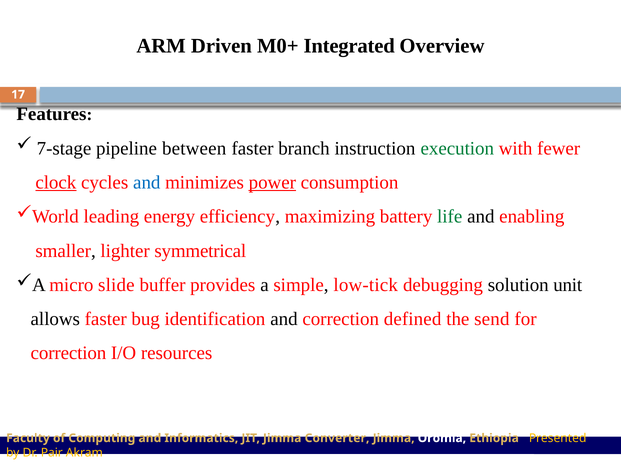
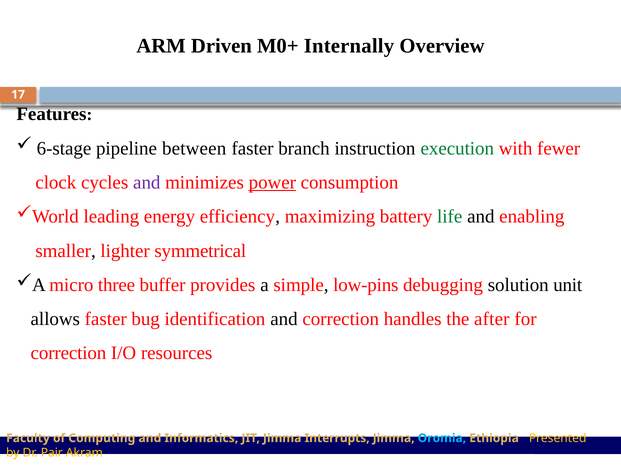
Integrated: Integrated -> Internally (349, 46)
7-stage: 7-stage -> 6-stage (64, 148)
clock underline: present -> none (56, 182)
and colour: blue -> purple (147, 182)
slide: slide -> three (117, 285)
low-tick: low-tick -> low-pins (366, 285)
defined: defined -> handles (413, 319)
send: send -> after (492, 319)
Converter: Converter -> Interrupts (337, 438)
Oromia colour: white -> light blue (442, 438)
